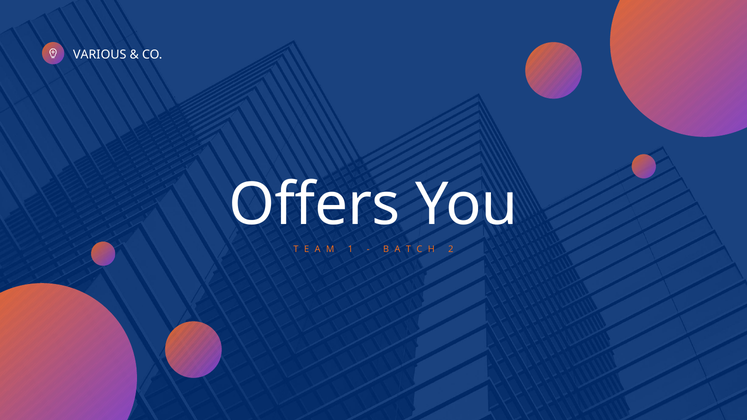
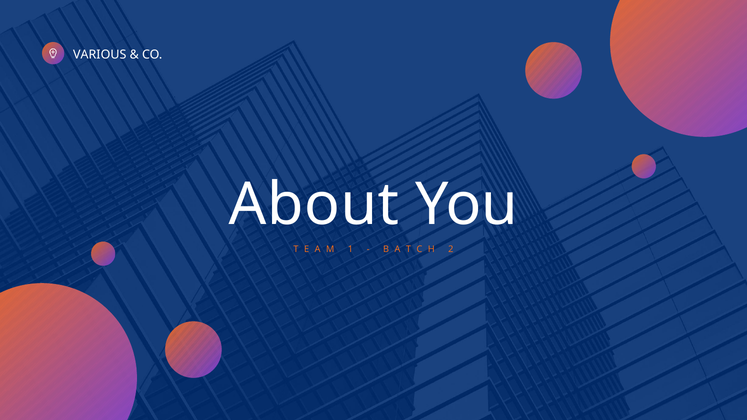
Offers: Offers -> About (314, 205)
